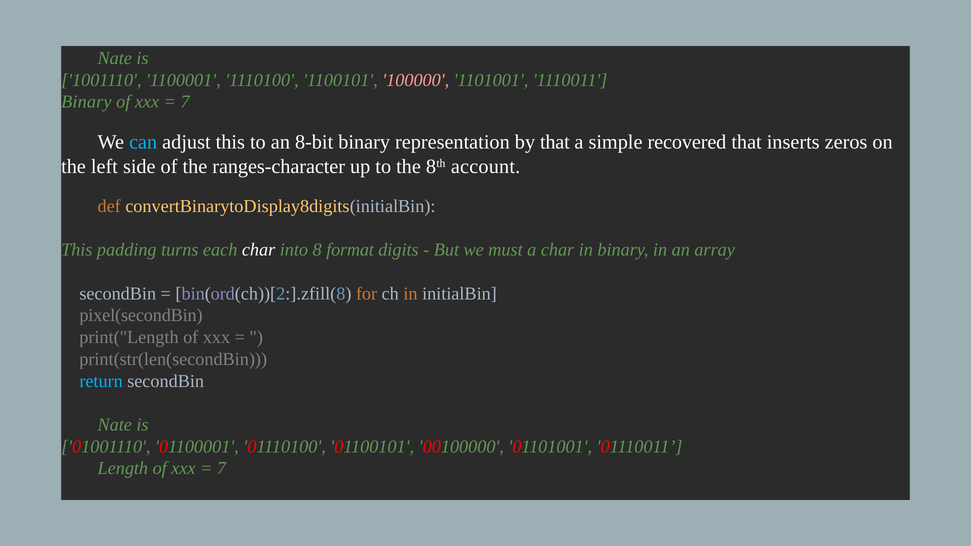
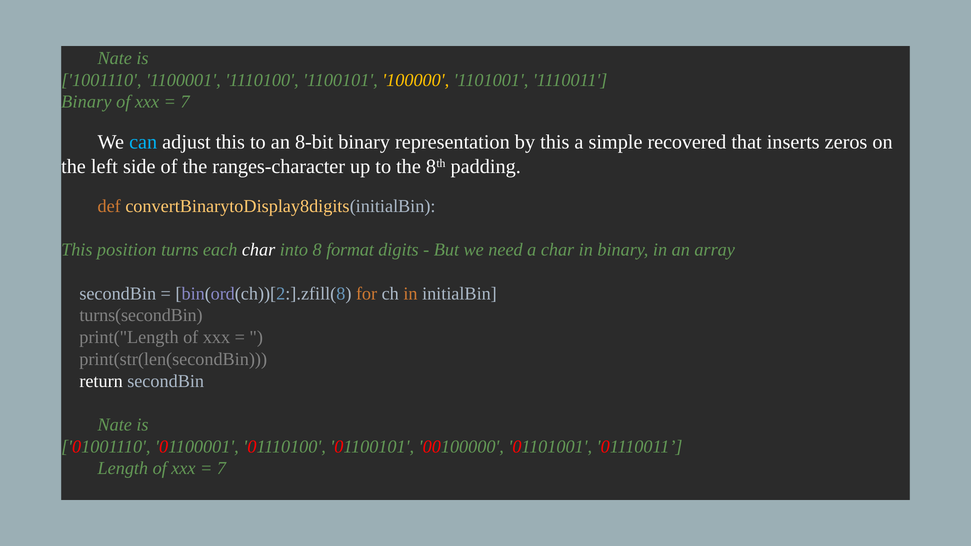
100000 colour: pink -> yellow (416, 80)
by that: that -> this (555, 142)
account: account -> padding (486, 166)
padding: padding -> position (127, 250)
must: must -> need (505, 250)
pixel(secondBin: pixel(secondBin -> turns(secondBin (141, 316)
return colour: light blue -> white (101, 381)
